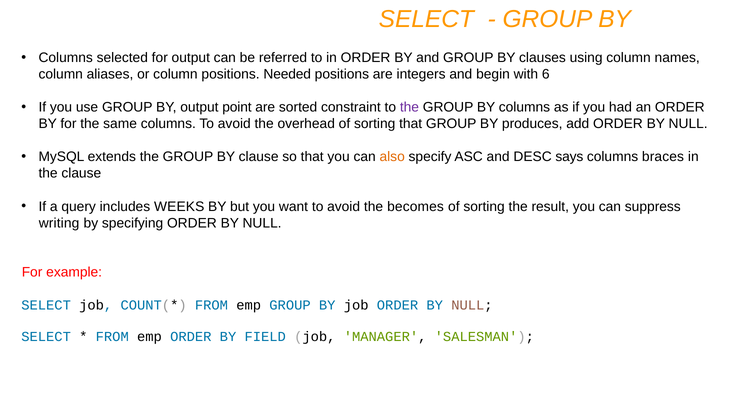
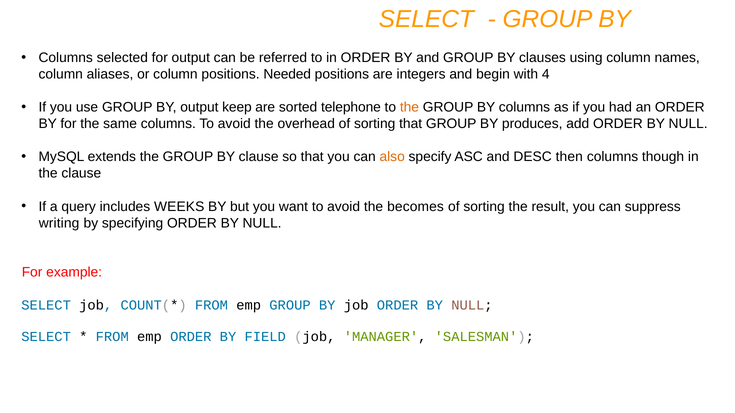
6: 6 -> 4 (546, 74)
point: point -> keep (237, 107)
constraint: constraint -> telephone (351, 107)
the colour: purple -> orange (409, 107)
says: says -> then (569, 157)
braces: braces -> though (663, 157)
